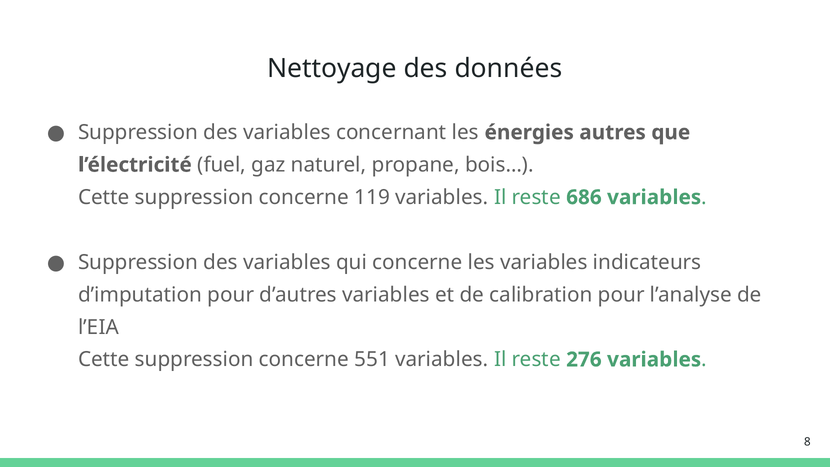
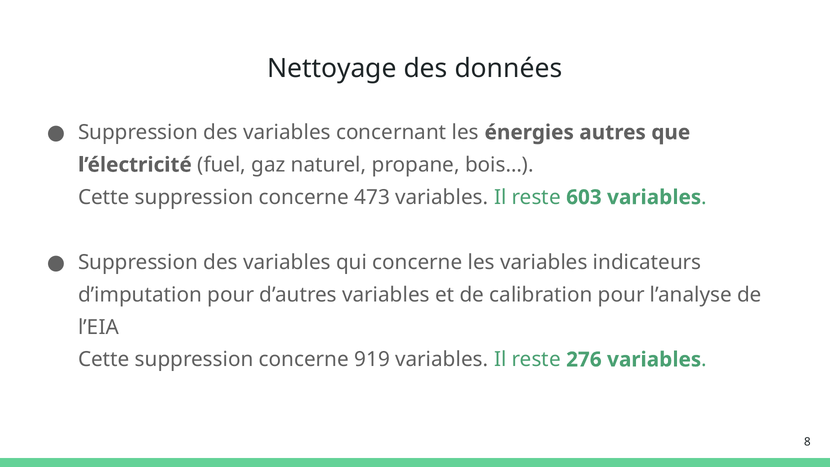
119: 119 -> 473 (372, 197)
686: 686 -> 603 (584, 197)
551: 551 -> 919 (372, 360)
